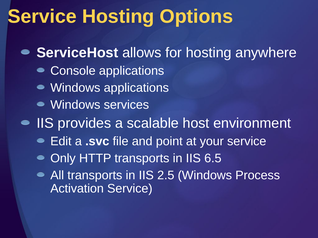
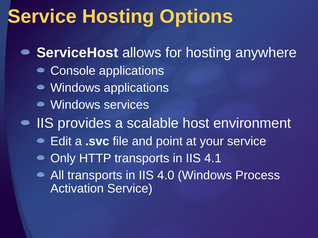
6.5: 6.5 -> 4.1 (213, 159)
2.5: 2.5 -> 4.0 (166, 176)
